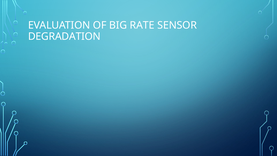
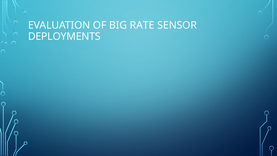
DEGRADATION: DEGRADATION -> DEPLOYMENTS (64, 36)
